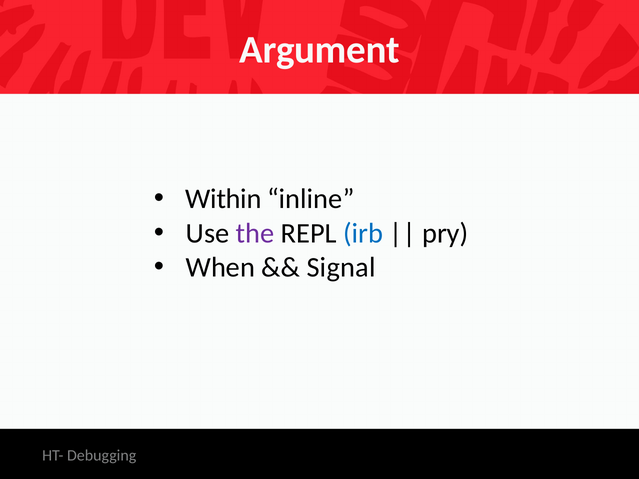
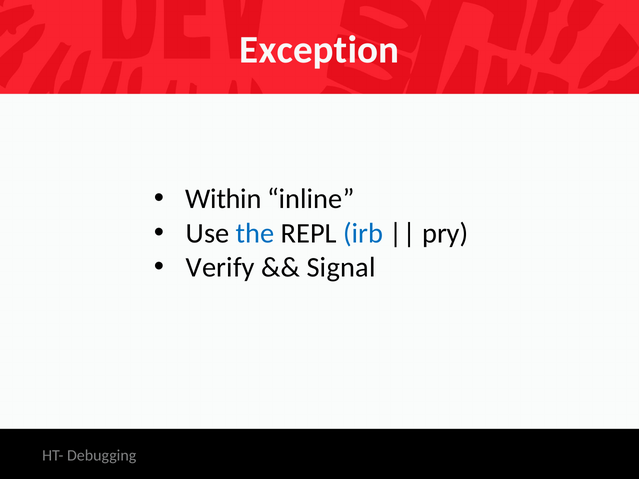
Argument: Argument -> Exception (319, 50)
the colour: purple -> blue (255, 233)
When: When -> Verify (220, 267)
